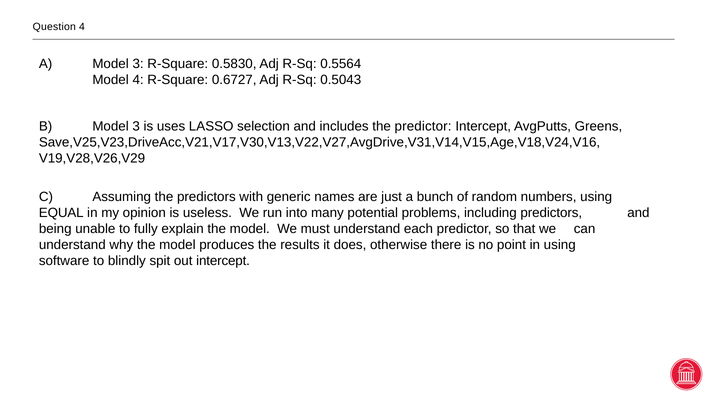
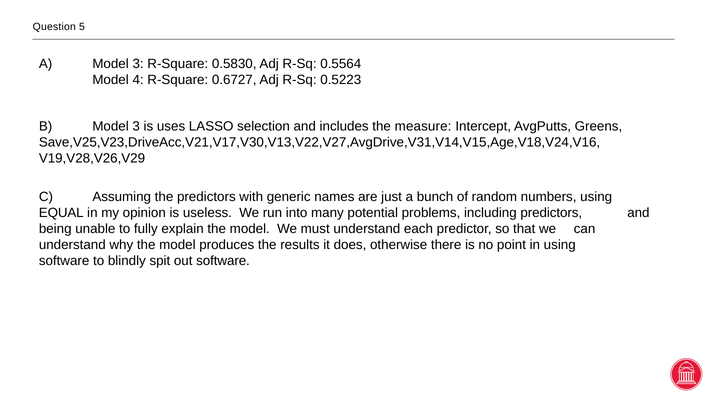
Question 4: 4 -> 5 (82, 27)
0.5043: 0.5043 -> 0.5223 (341, 80)
the predictor: predictor -> measure (423, 126)
out intercept: intercept -> software (223, 261)
